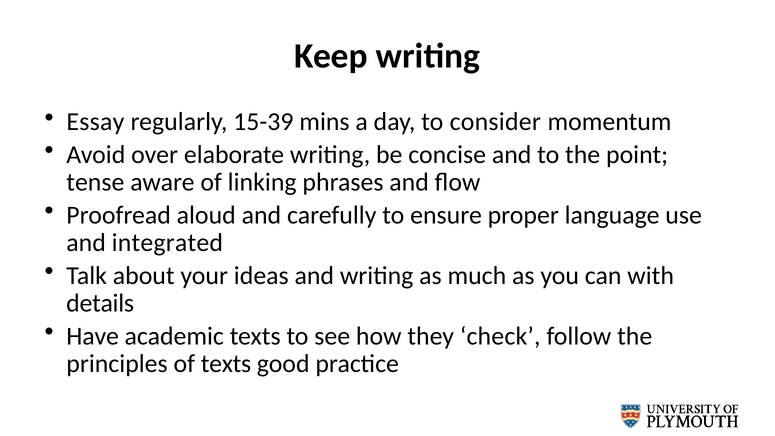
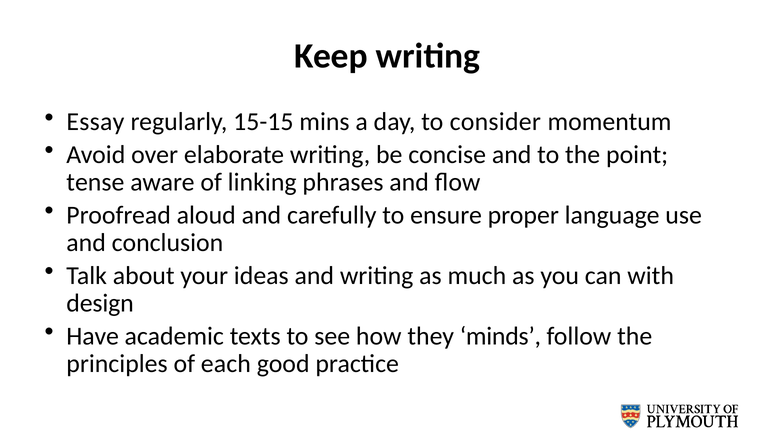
15-39: 15-39 -> 15-15 (263, 122)
integrated: integrated -> conclusion (167, 243)
details: details -> design (100, 303)
check: check -> minds (500, 336)
of texts: texts -> each (226, 364)
